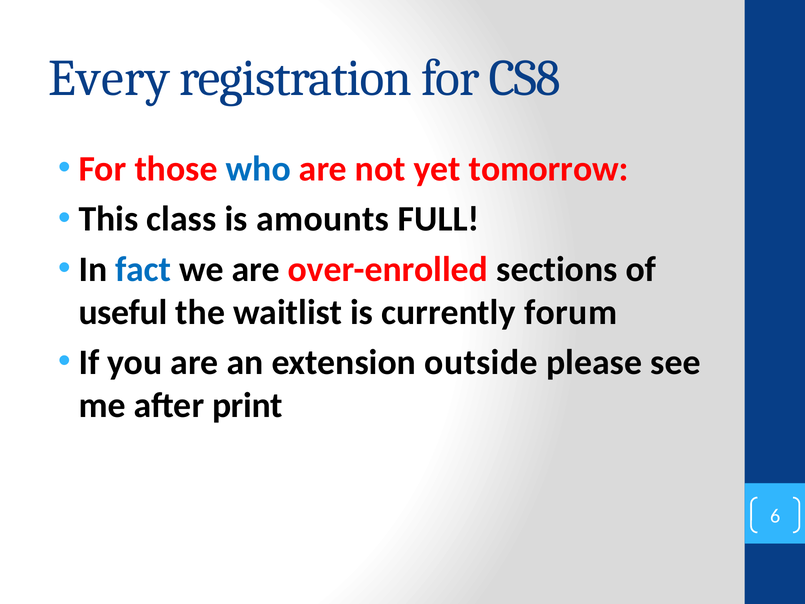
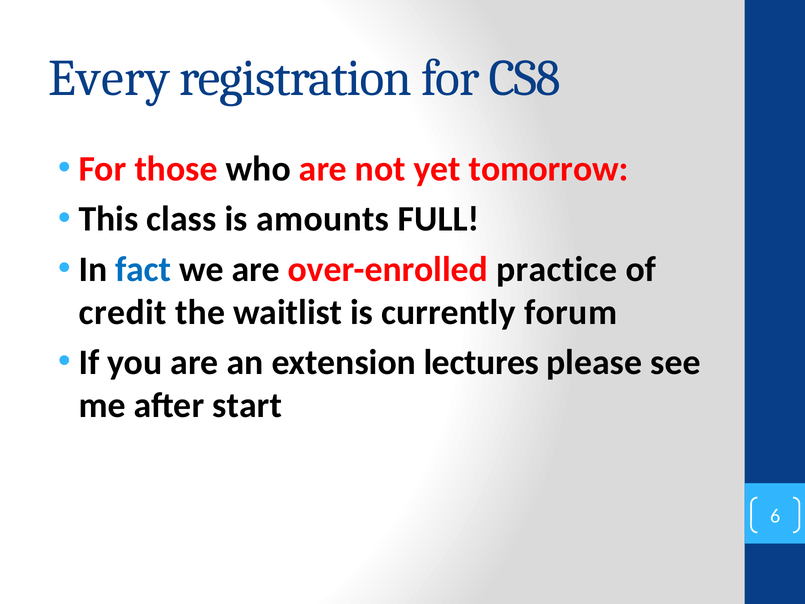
who colour: blue -> black (258, 169)
sections: sections -> practice (557, 269)
useful: useful -> credit (123, 312)
outside: outside -> lectures (481, 362)
print: print -> start (247, 405)
